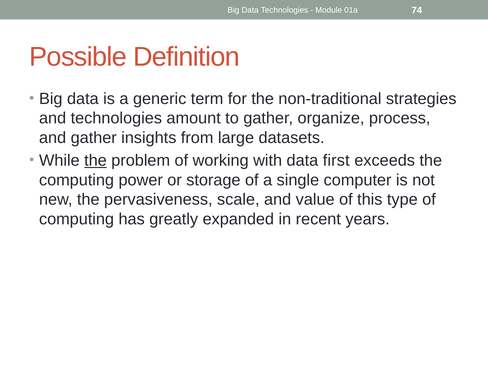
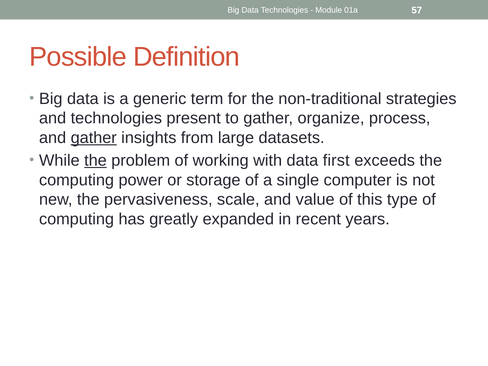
74: 74 -> 57 (417, 10)
amount: amount -> present (194, 118)
gather underline: none -> present (94, 138)
